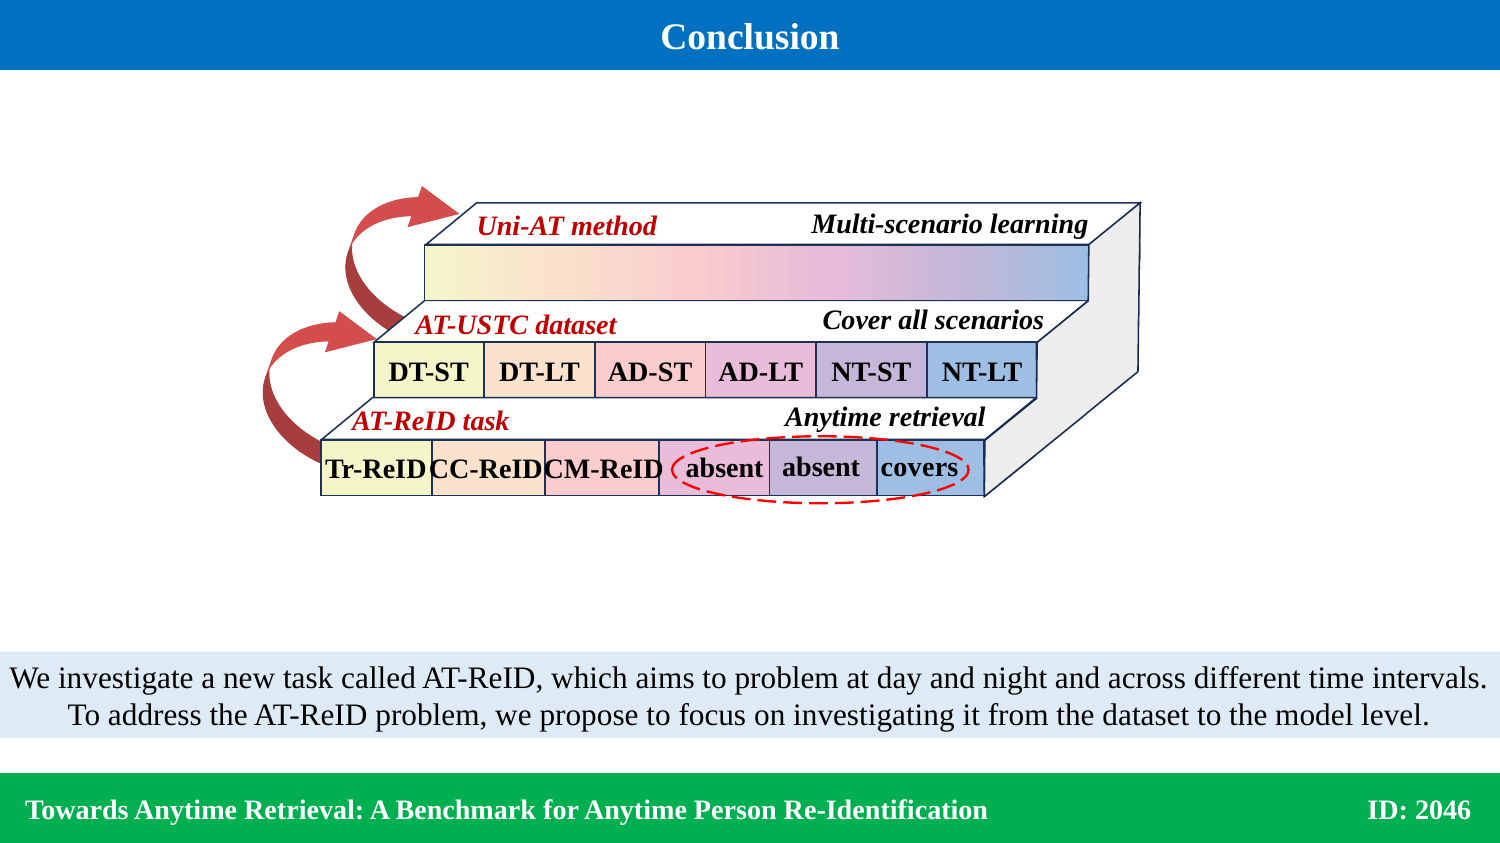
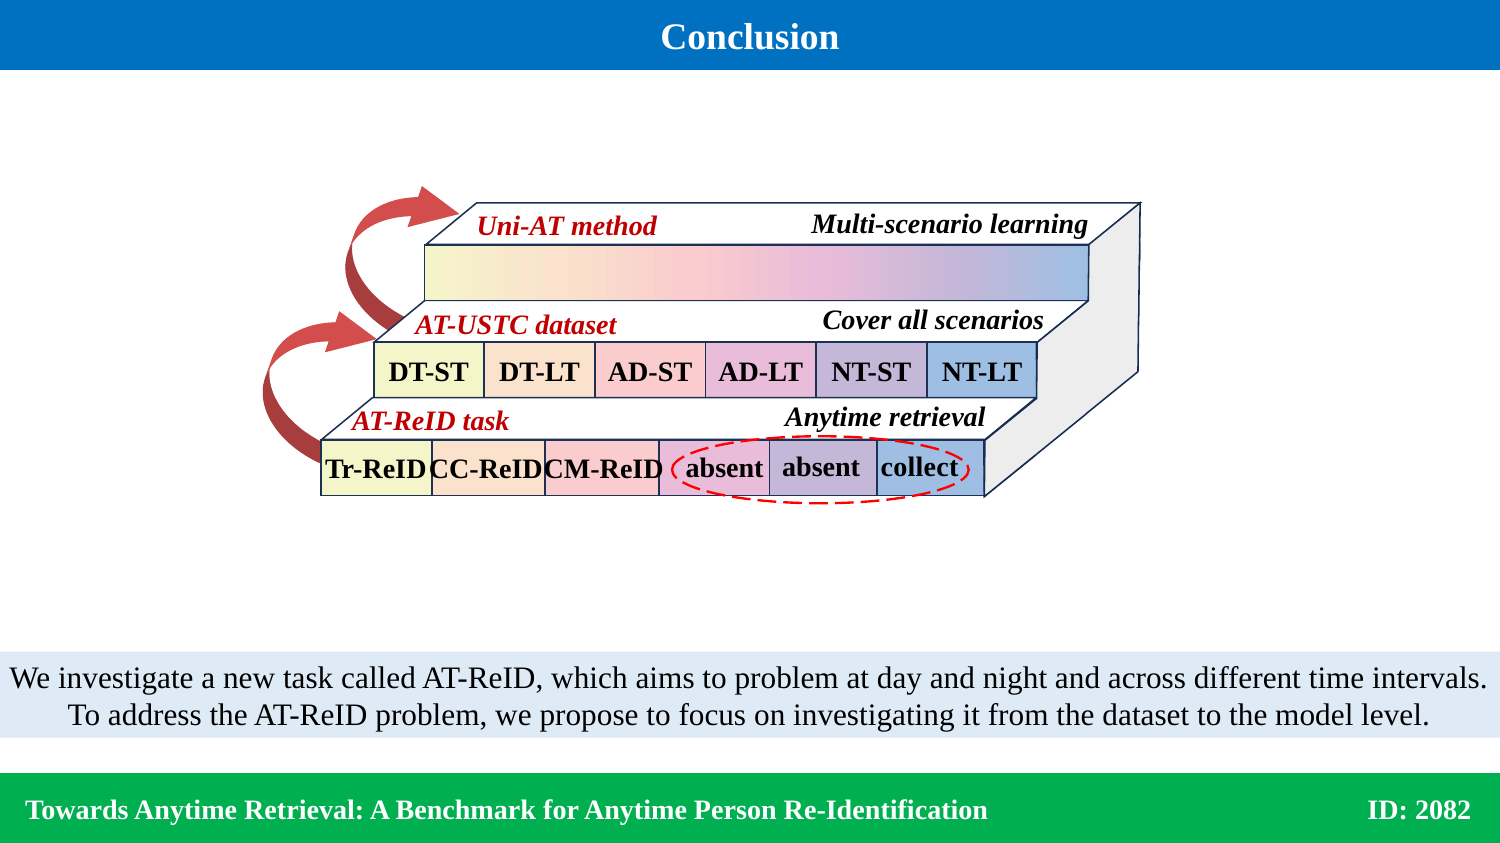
covers: covers -> collect (920, 468)
2046: 2046 -> 2082 (1443, 811)
